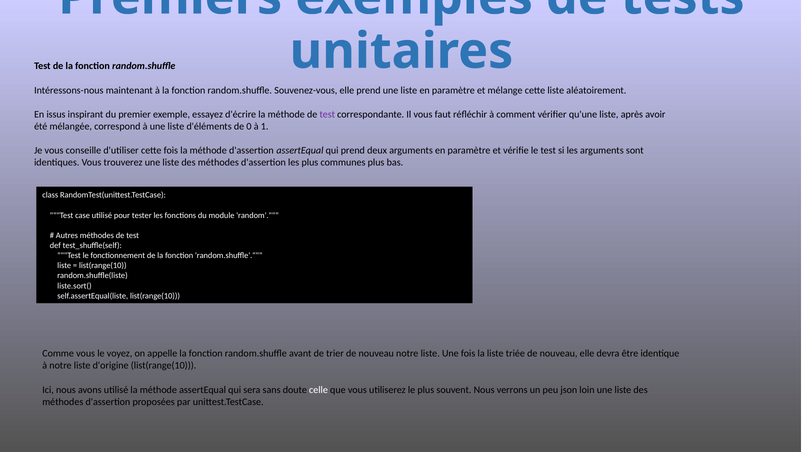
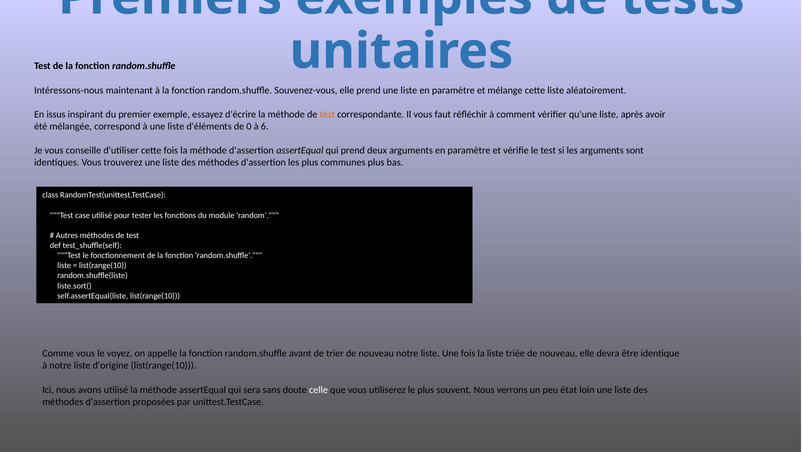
test colour: purple -> orange (327, 114)
1: 1 -> 6 (265, 126)
json: json -> état (569, 389)
